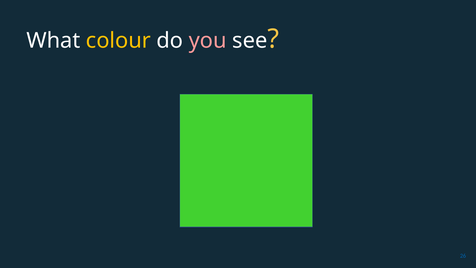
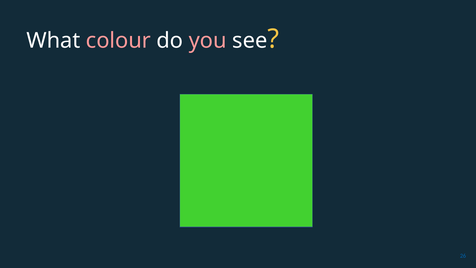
colour colour: yellow -> pink (118, 41)
